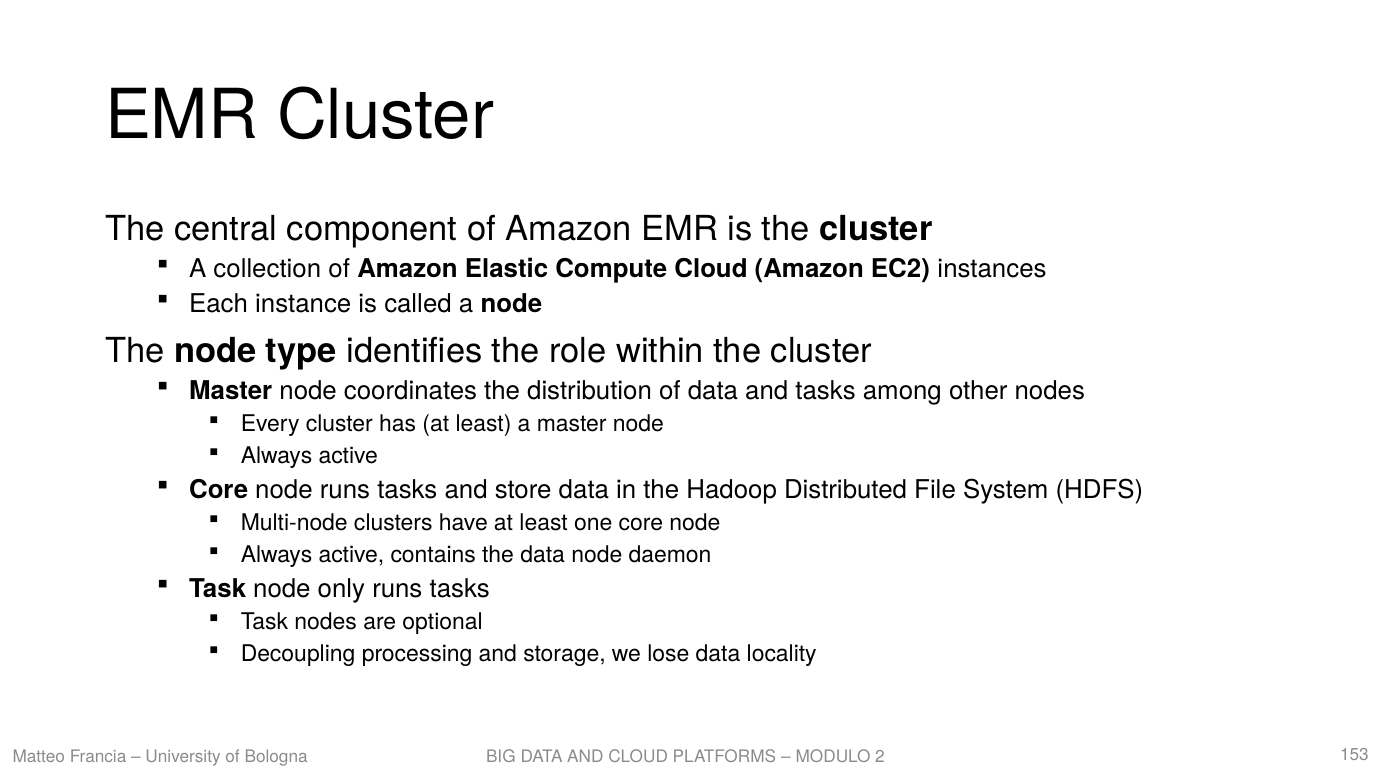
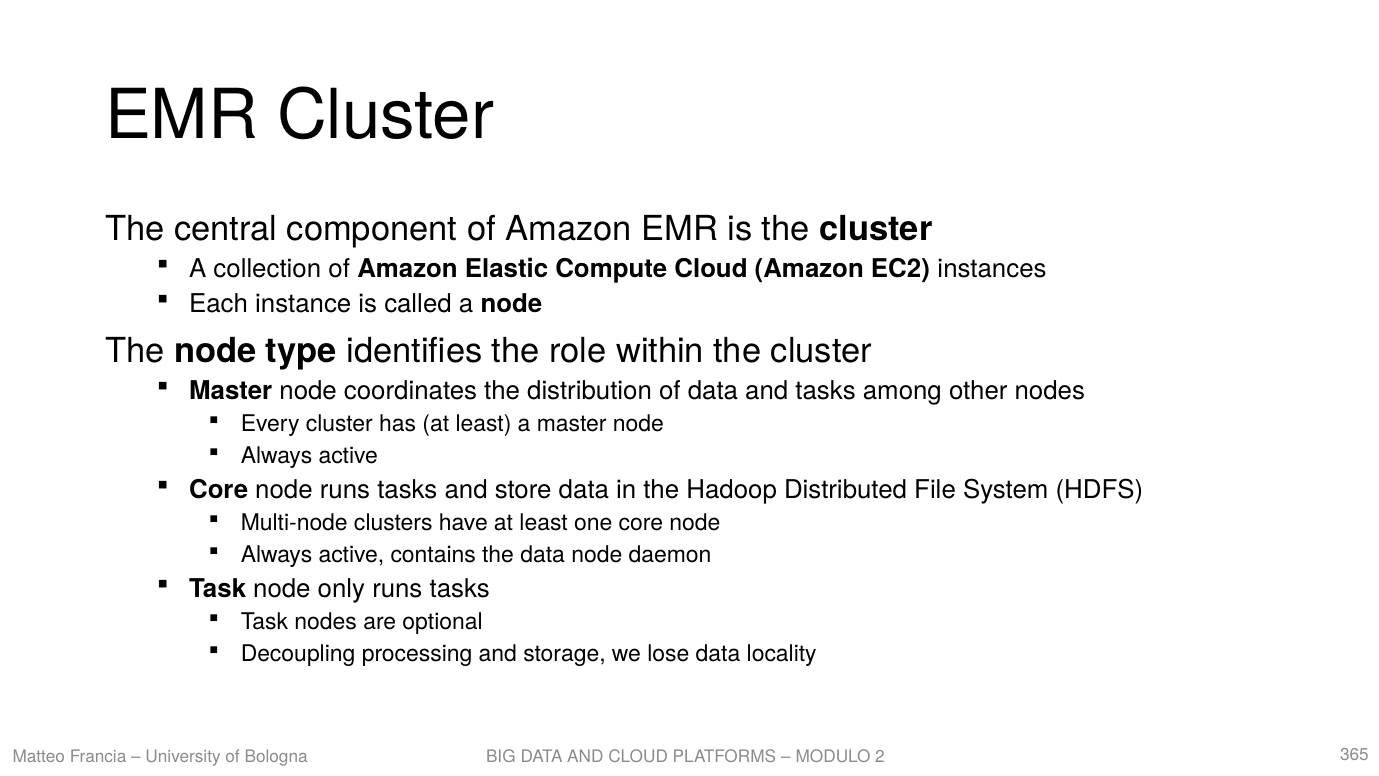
153: 153 -> 365 (1354, 754)
